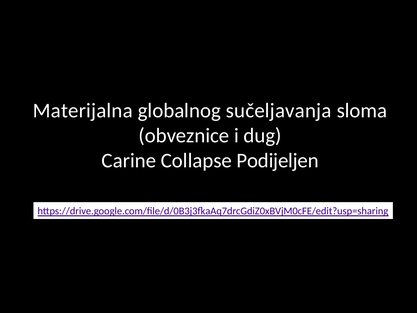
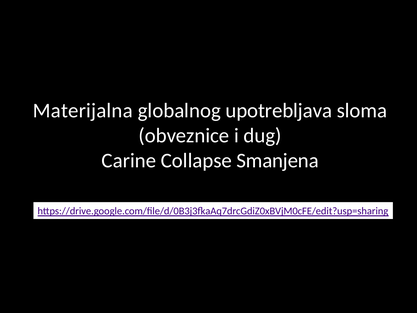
sučeljavanja: sučeljavanja -> upotrebljava (279, 110)
Podijeljen: Podijeljen -> Smanjena (278, 161)
